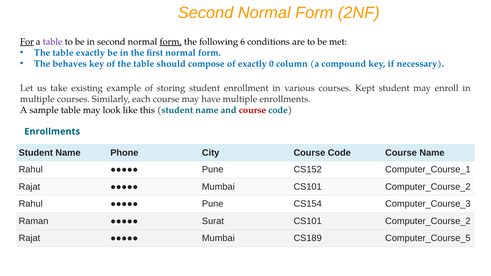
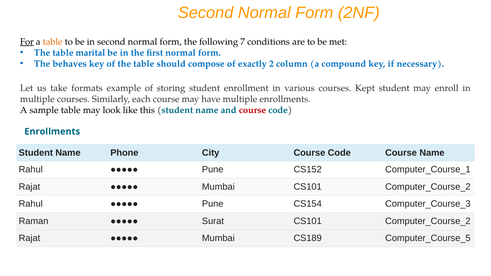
table colour: purple -> orange (53, 42)
form underline: present -> none (171, 42)
6: 6 -> 7 (243, 42)
table exactly: exactly -> marital (90, 53)
0: 0 -> 2 (271, 64)
existing: existing -> formats (87, 88)
